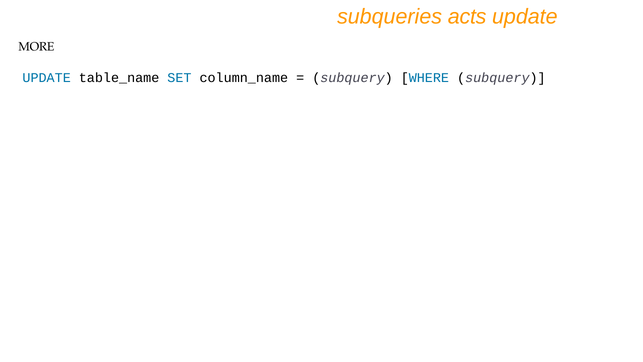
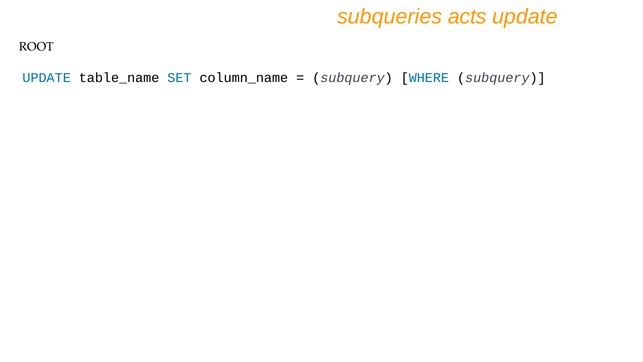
MORE: MORE -> ROOT (36, 47)
